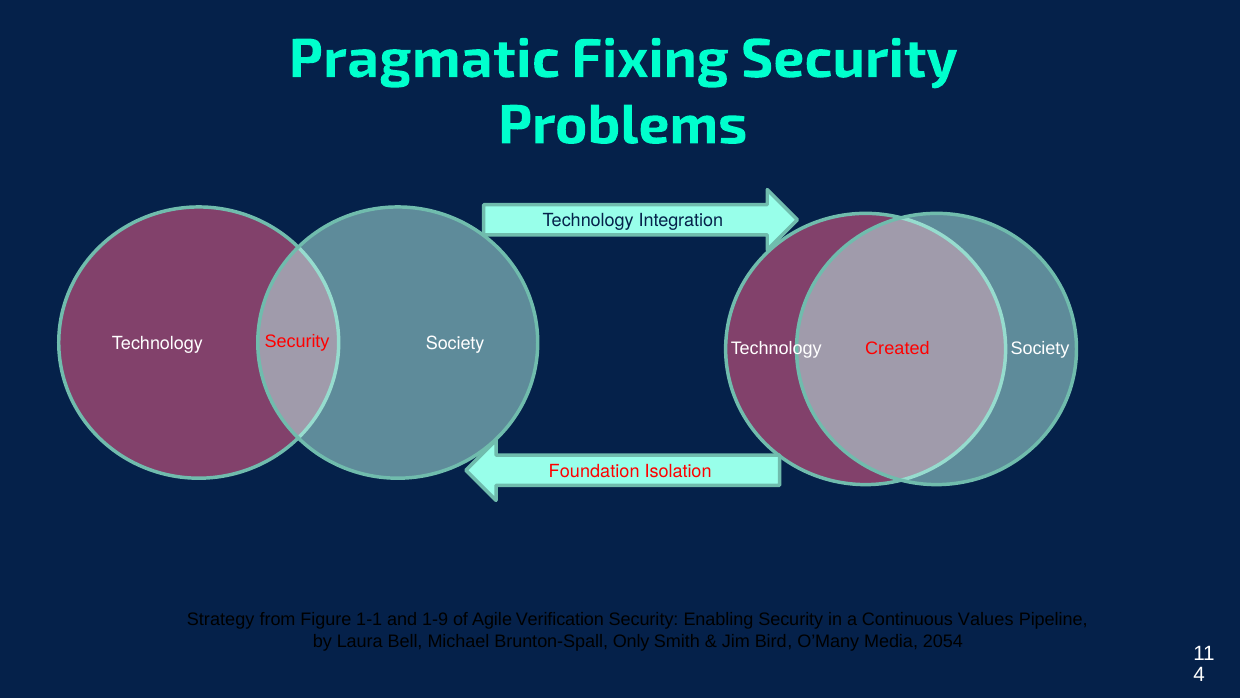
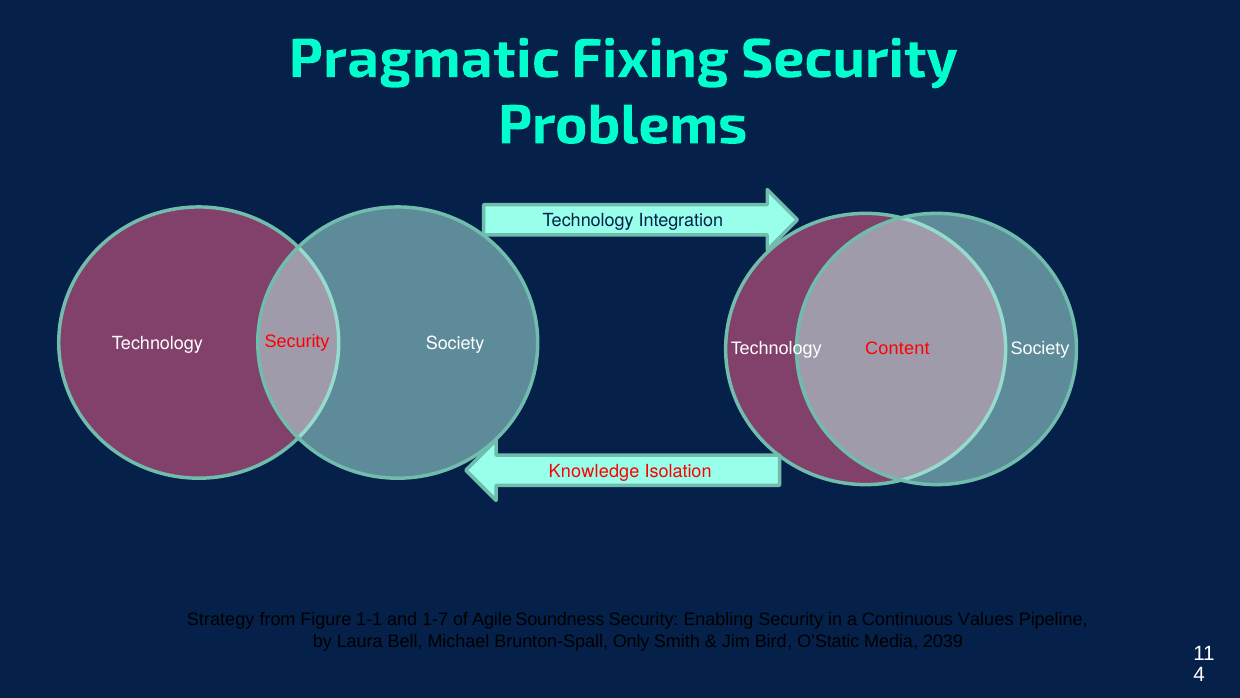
Created: Created -> Content (897, 348)
Foundation: Foundation -> Knowledge (594, 471)
1-9: 1-9 -> 1-7 (435, 619)
Verification: Verification -> Soundness (560, 619)
O’Many: O’Many -> O’Static (828, 641)
2054: 2054 -> 2039 (943, 641)
